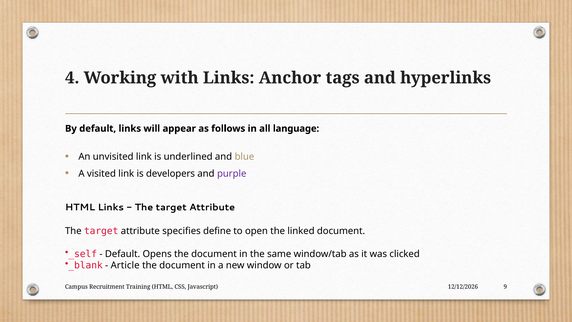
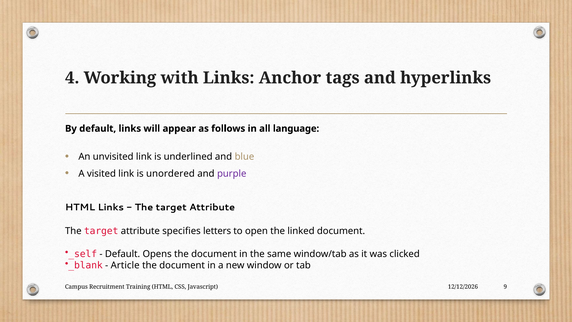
developers: developers -> unordered (170, 173)
define: define -> letters (217, 231)
